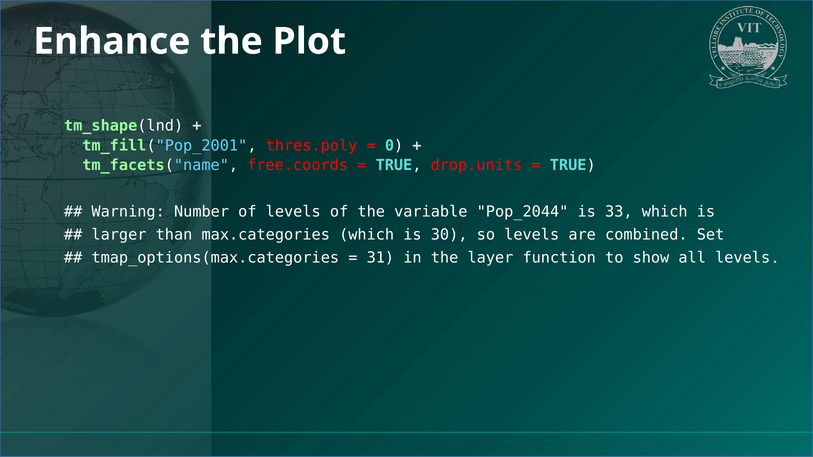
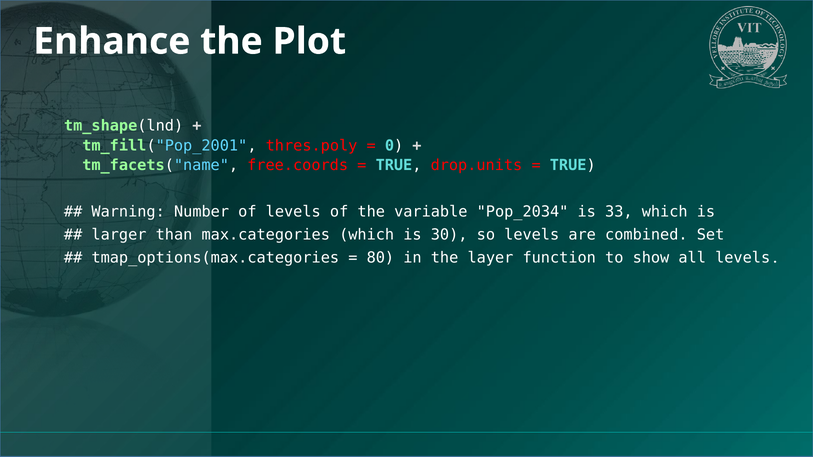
Pop_2044: Pop_2044 -> Pop_2034 (523, 212)
31: 31 -> 80 (380, 258)
